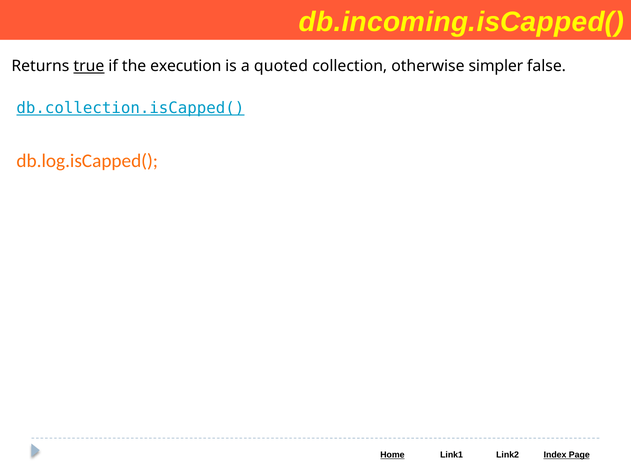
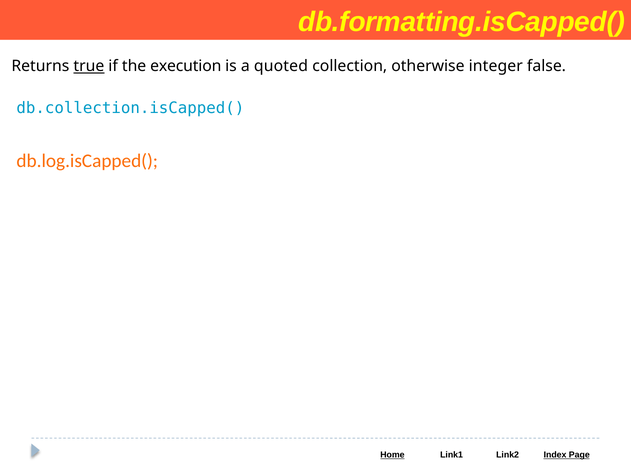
db.incoming.isCapped(: db.incoming.isCapped( -> db.formatting.isCapped( (462, 22)
simpler: simpler -> integer (496, 66)
db.collection.isCapped( underline: present -> none (130, 108)
